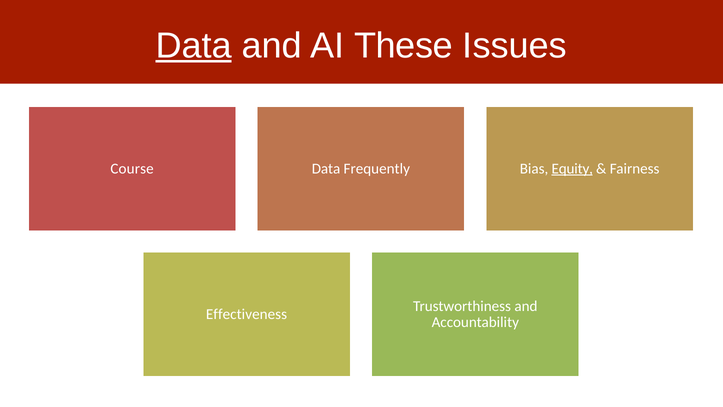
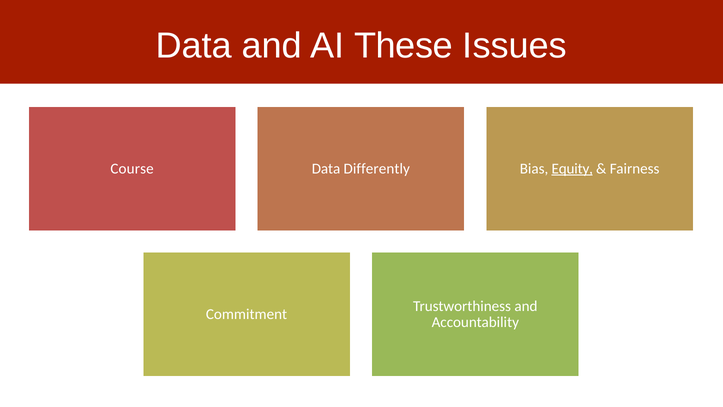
Data underline: present -> none (194, 46)
Frequently: Frequently -> Differently (377, 168)
Effectiveness: Effectiveness -> Commitment (247, 314)
